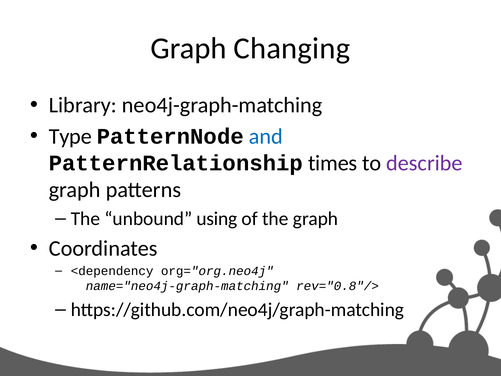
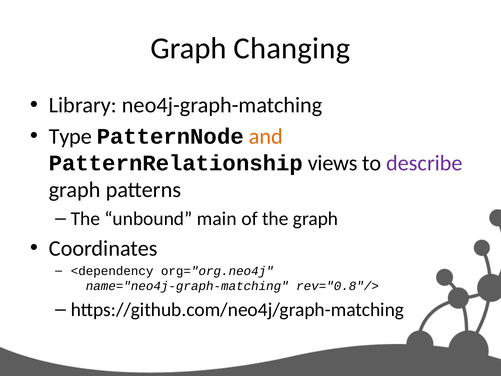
and colour: blue -> orange (266, 136)
times: times -> views (333, 163)
using: using -> main (217, 219)
